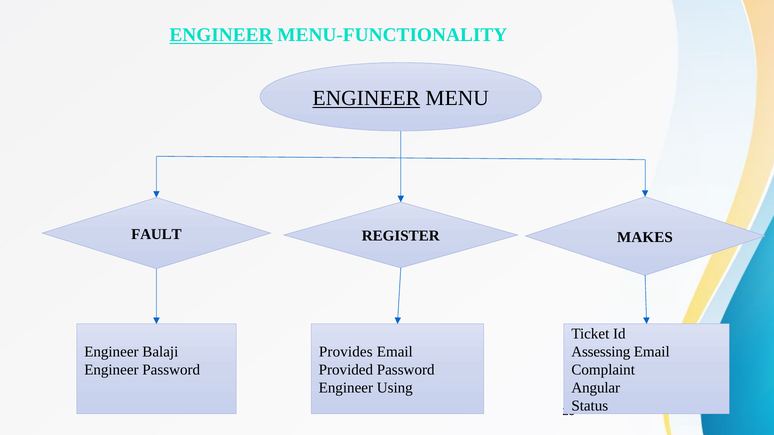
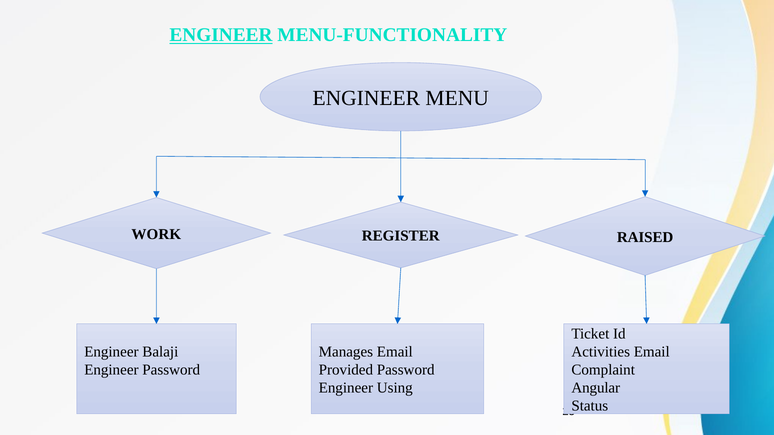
ENGINEER underline: present -> none (366, 98)
FAULT: FAULT -> WORK (156, 234)
MAKES: MAKES -> RAISED (645, 237)
Provides: Provides -> Manages (346, 352)
Assessing: Assessing -> Activities (601, 352)
